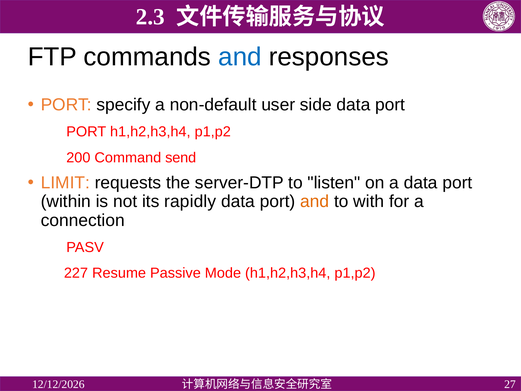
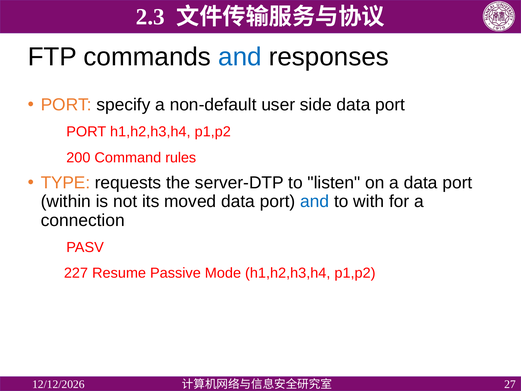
send: send -> rules (181, 158)
LIMIT: LIMIT -> TYPE (65, 183)
rapidly: rapidly -> moved (190, 201)
and colour: orange -> blue (315, 201)
